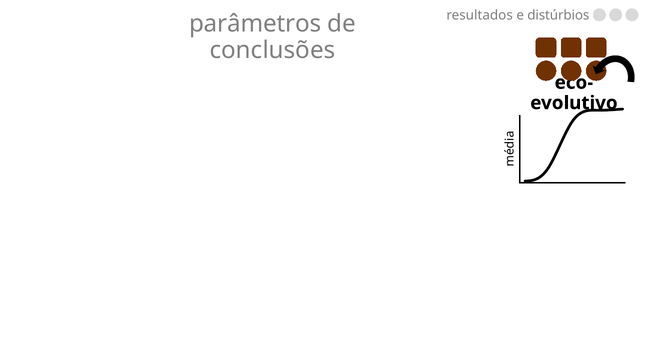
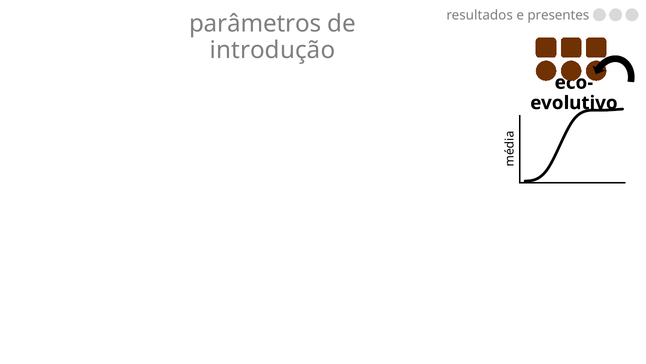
distúrbios: distúrbios -> presentes (558, 15)
conclusões: conclusões -> introdução (272, 50)
